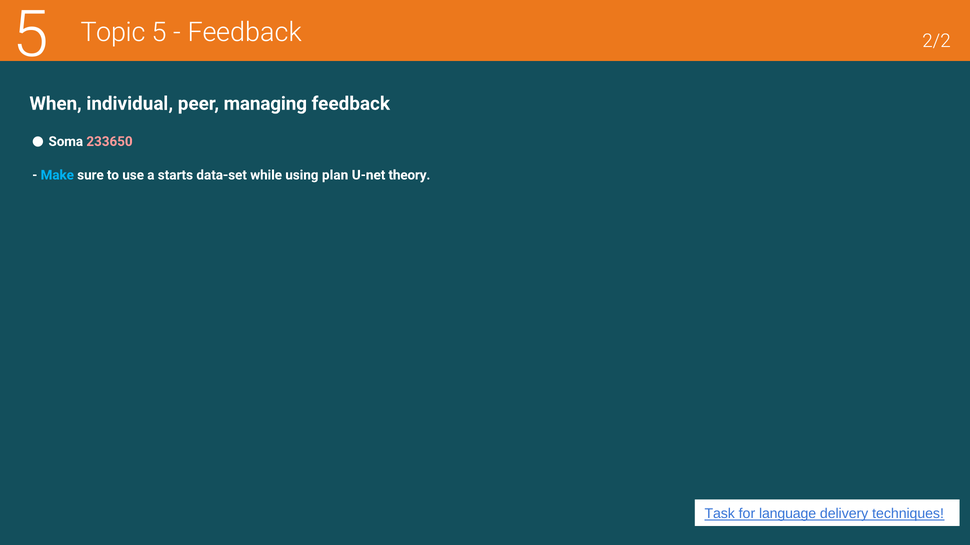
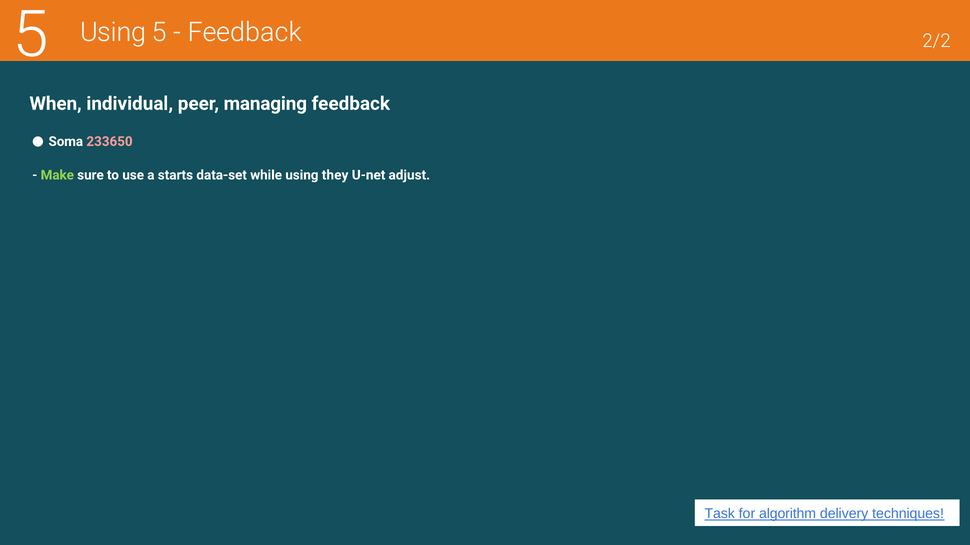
Topic: Topic -> Using (113, 32)
Make colour: light blue -> light green (57, 175)
plan: plan -> they (335, 175)
theory: theory -> adjust (409, 175)
language: language -> algorithm (788, 514)
